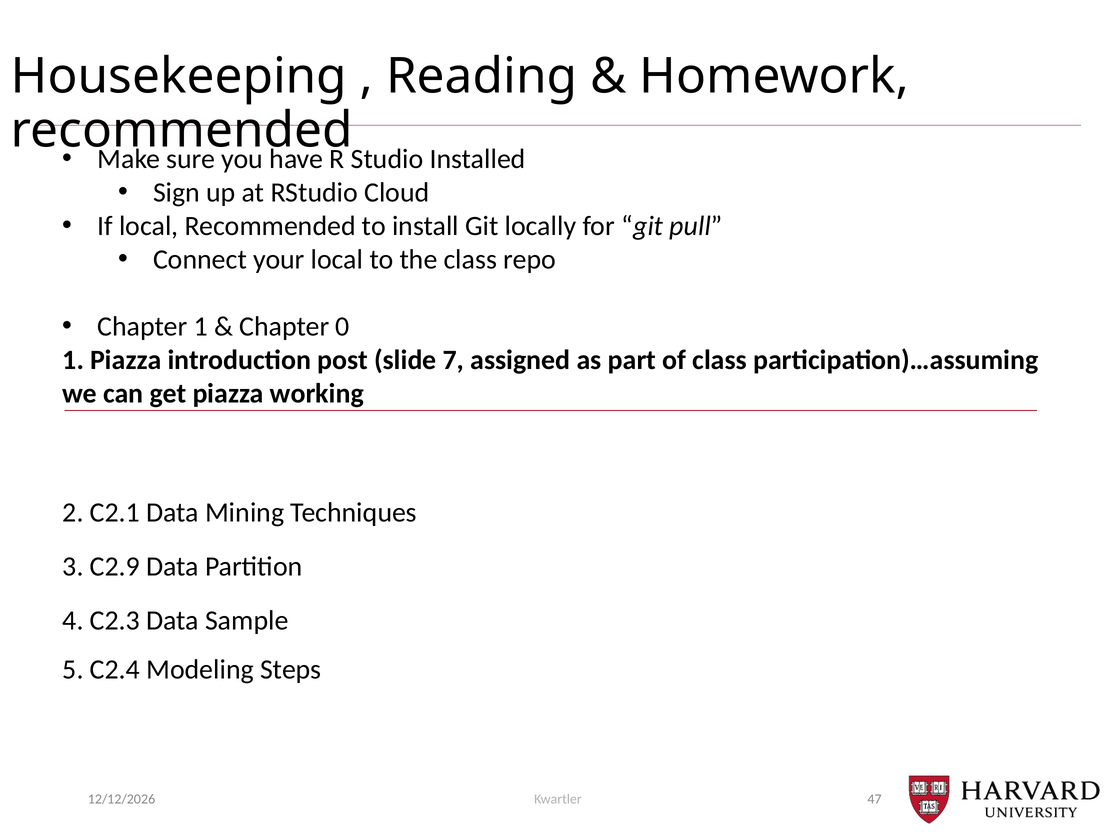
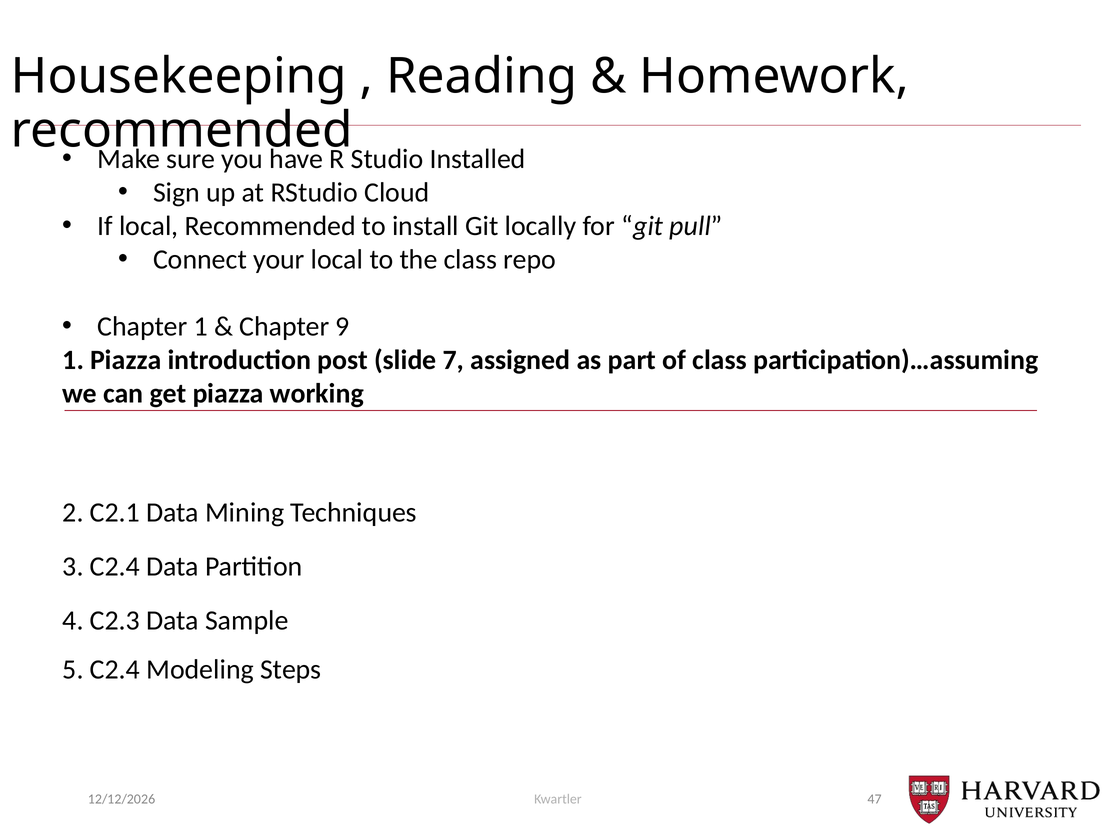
0: 0 -> 9 (343, 326)
3 C2.9: C2.9 -> C2.4 (115, 566)
